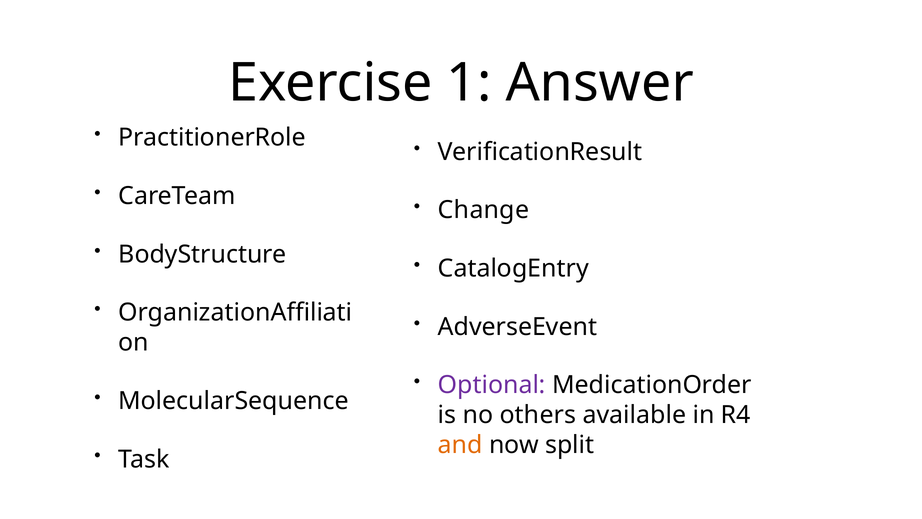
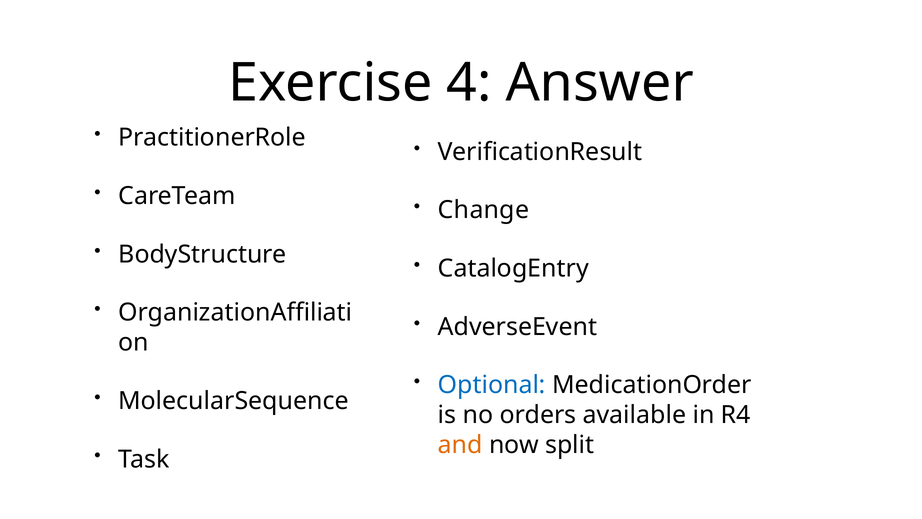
1: 1 -> 4 (469, 83)
Optional colour: purple -> blue (492, 385)
others: others -> orders (538, 415)
